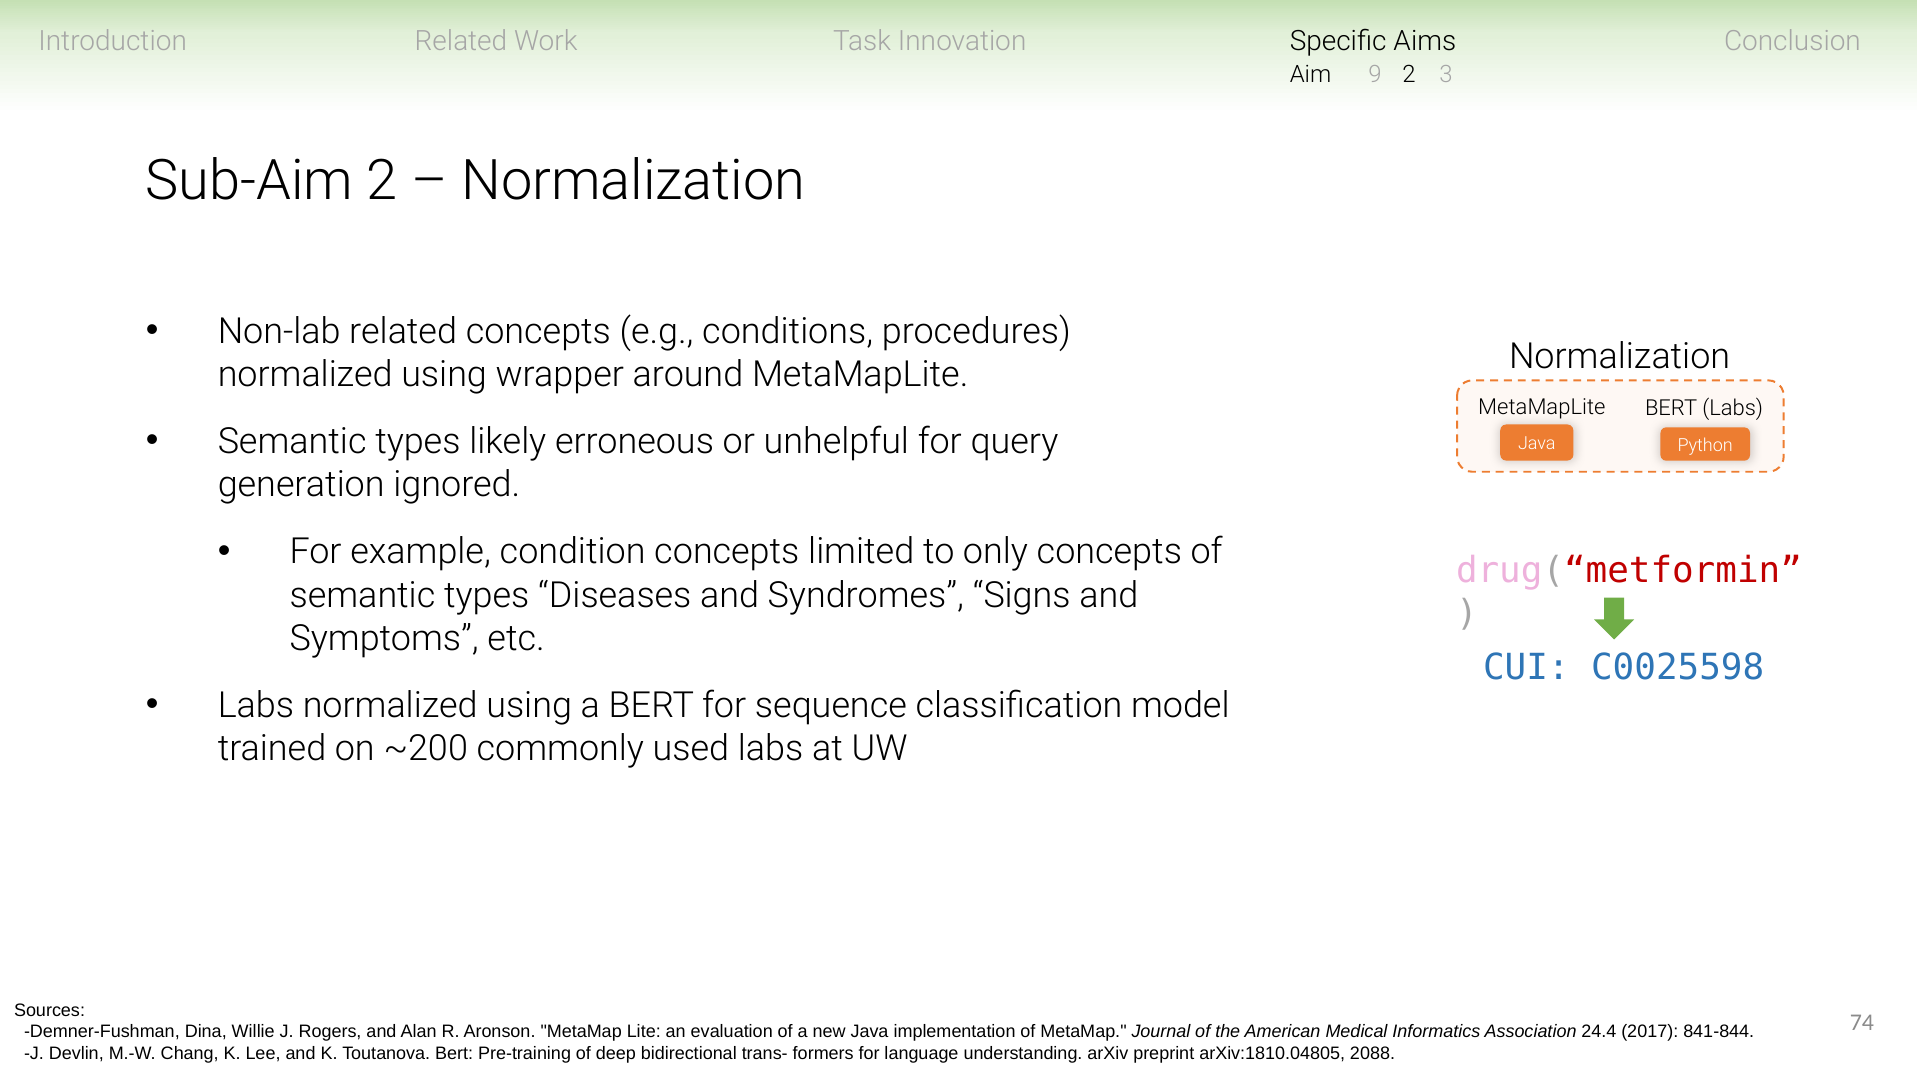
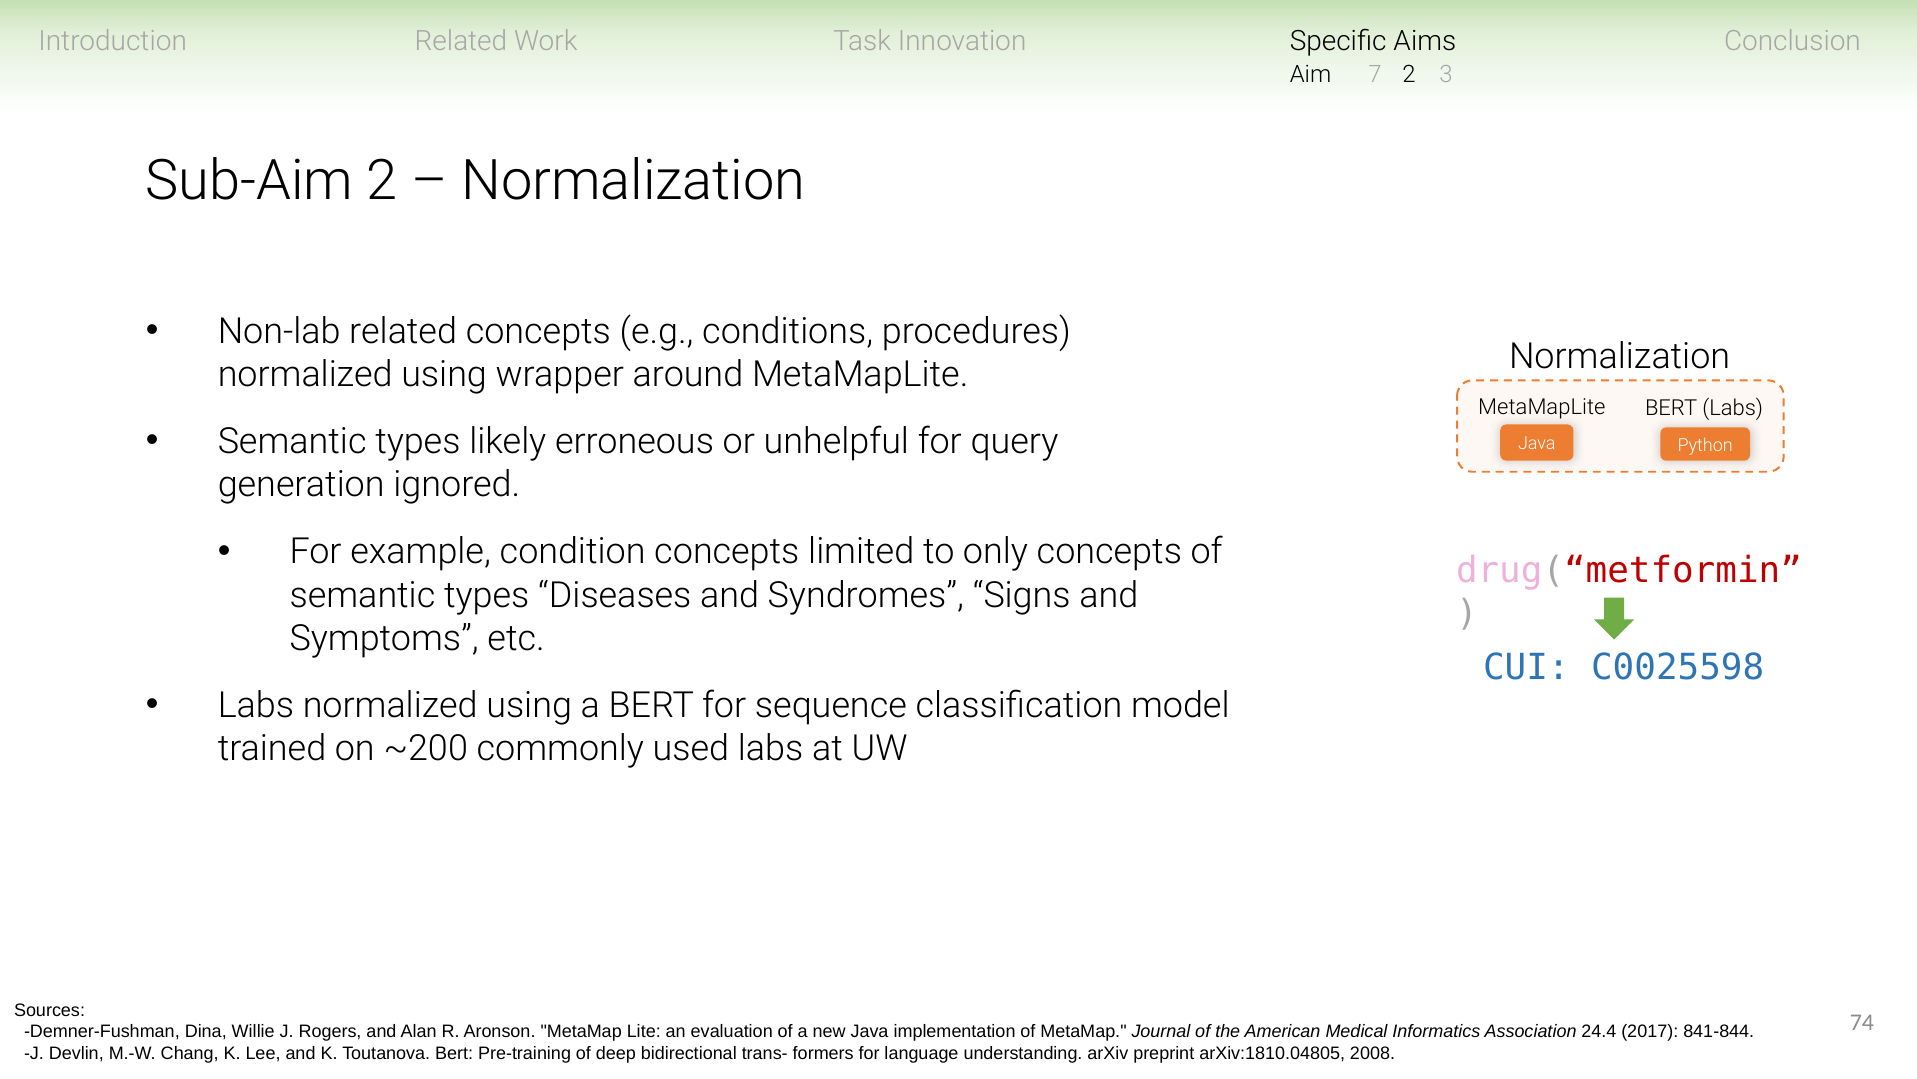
9: 9 -> 7 (1375, 74)
2088: 2088 -> 2008 (1373, 1053)
